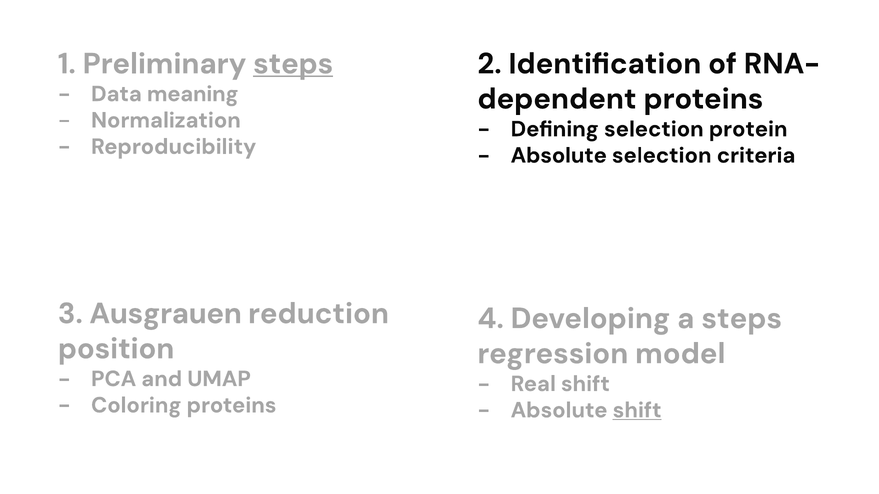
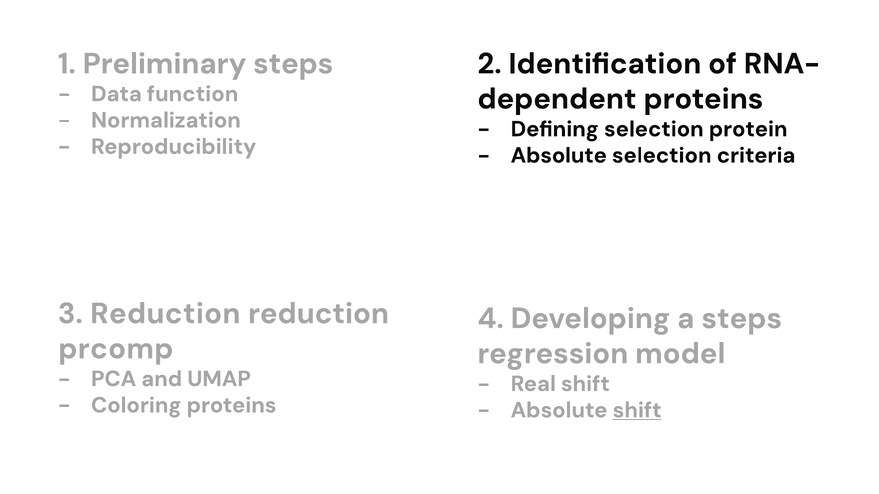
steps underline: present -> none (293, 64)
meaning: meaning -> function (193, 94)
3 Ausgrauen: Ausgrauen -> Reduction (165, 314)
position: position -> prcomp (116, 349)
